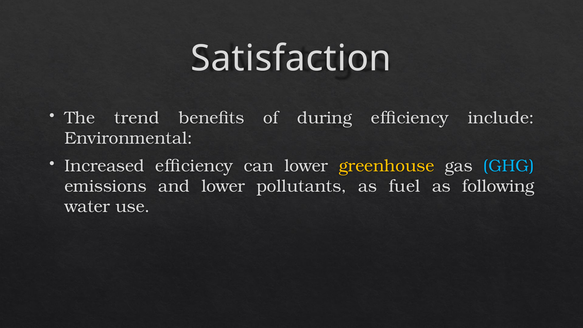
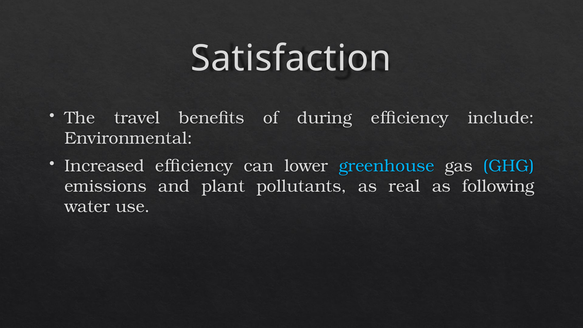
trend: trend -> travel (137, 118)
greenhouse colour: yellow -> light blue (387, 166)
and lower: lower -> plant (223, 186)
fuel: fuel -> real (404, 186)
